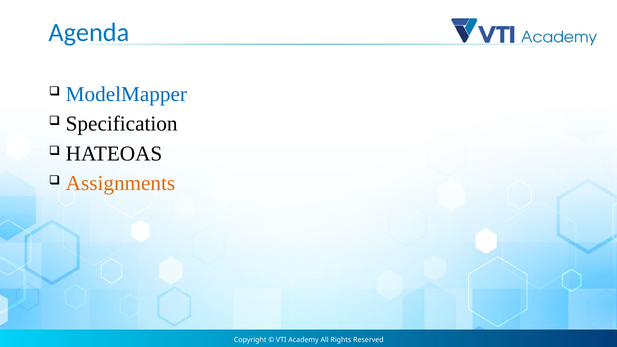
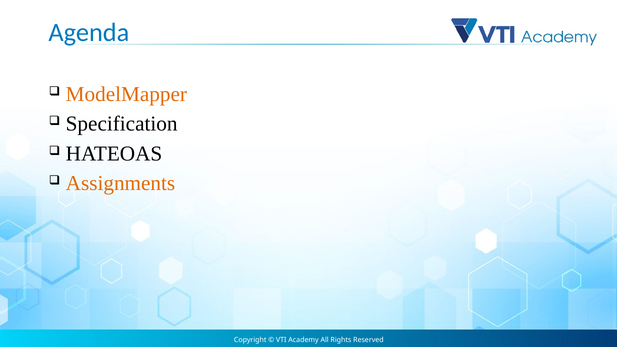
ModelMapper colour: blue -> orange (126, 94)
